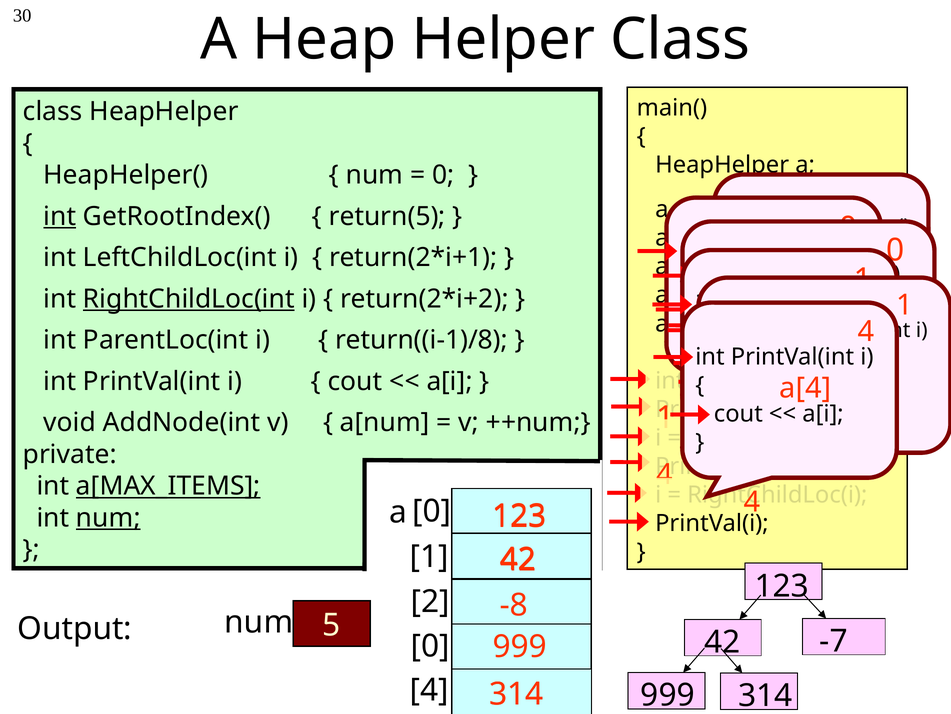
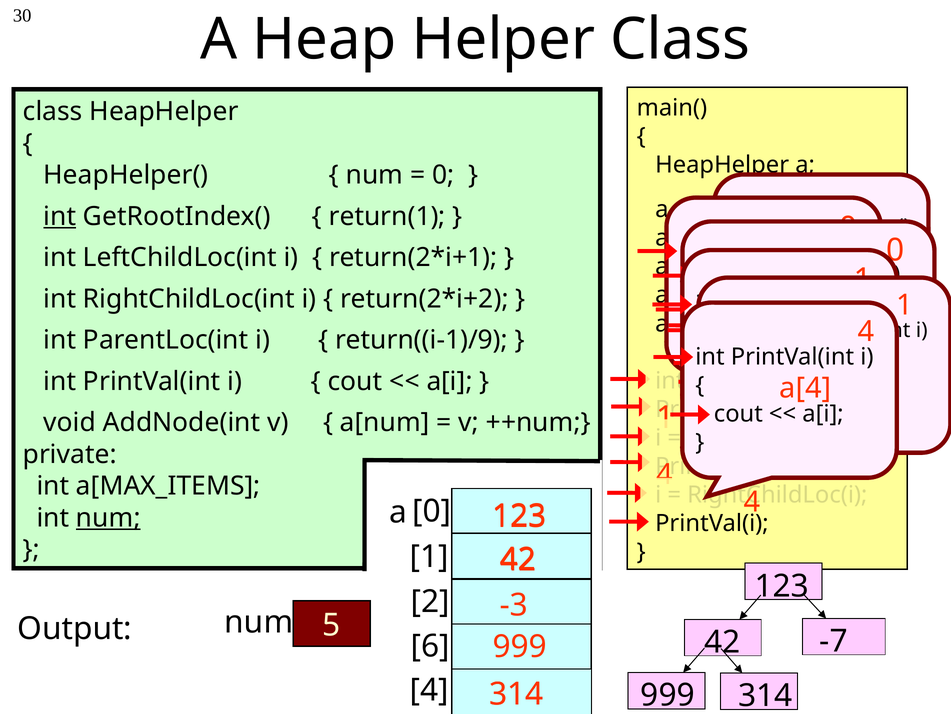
return(5: return(5 -> return(1 (387, 216)
RightChildLoc(int underline: present -> none (189, 299)
return((i-1)/8: return((i-1)/8 -> return((i-1)/9 (422, 340)
a[MAX_ITEMS underline: present -> none (168, 486)
-8: -8 -> -3 (514, 604)
0: 0 -> 6 (430, 646)
